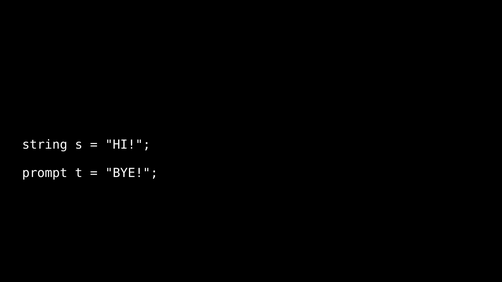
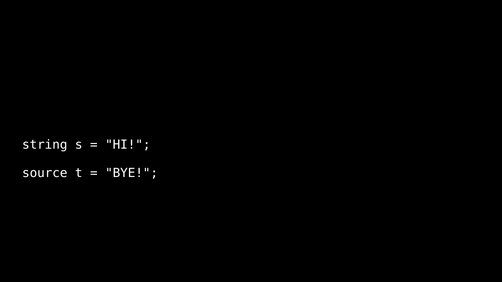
prompt: prompt -> source (45, 173)
